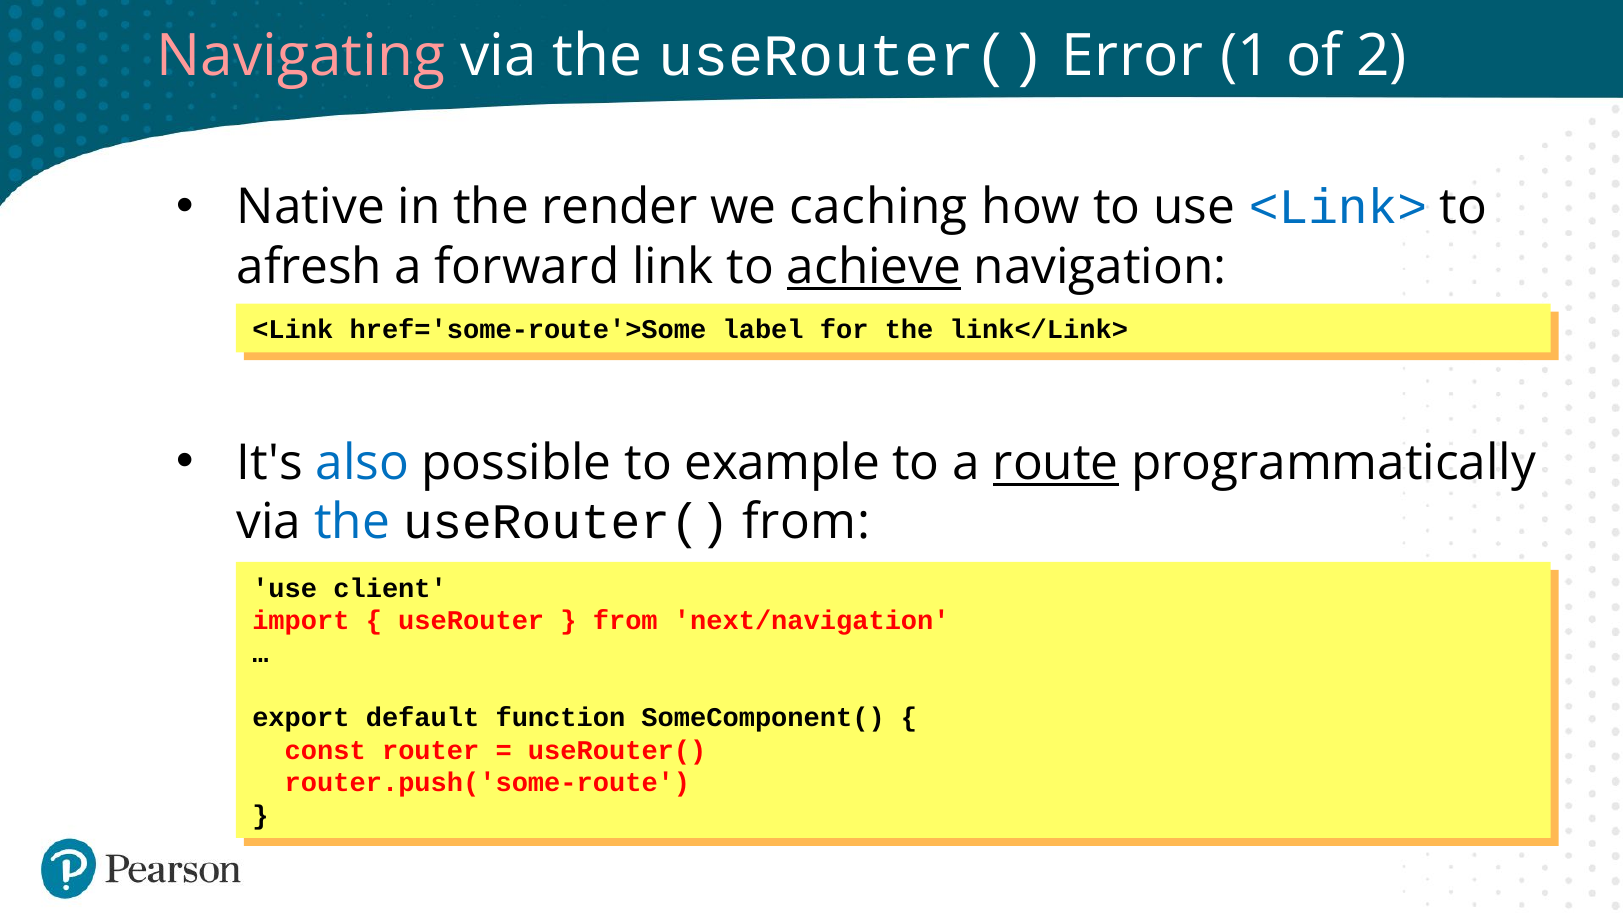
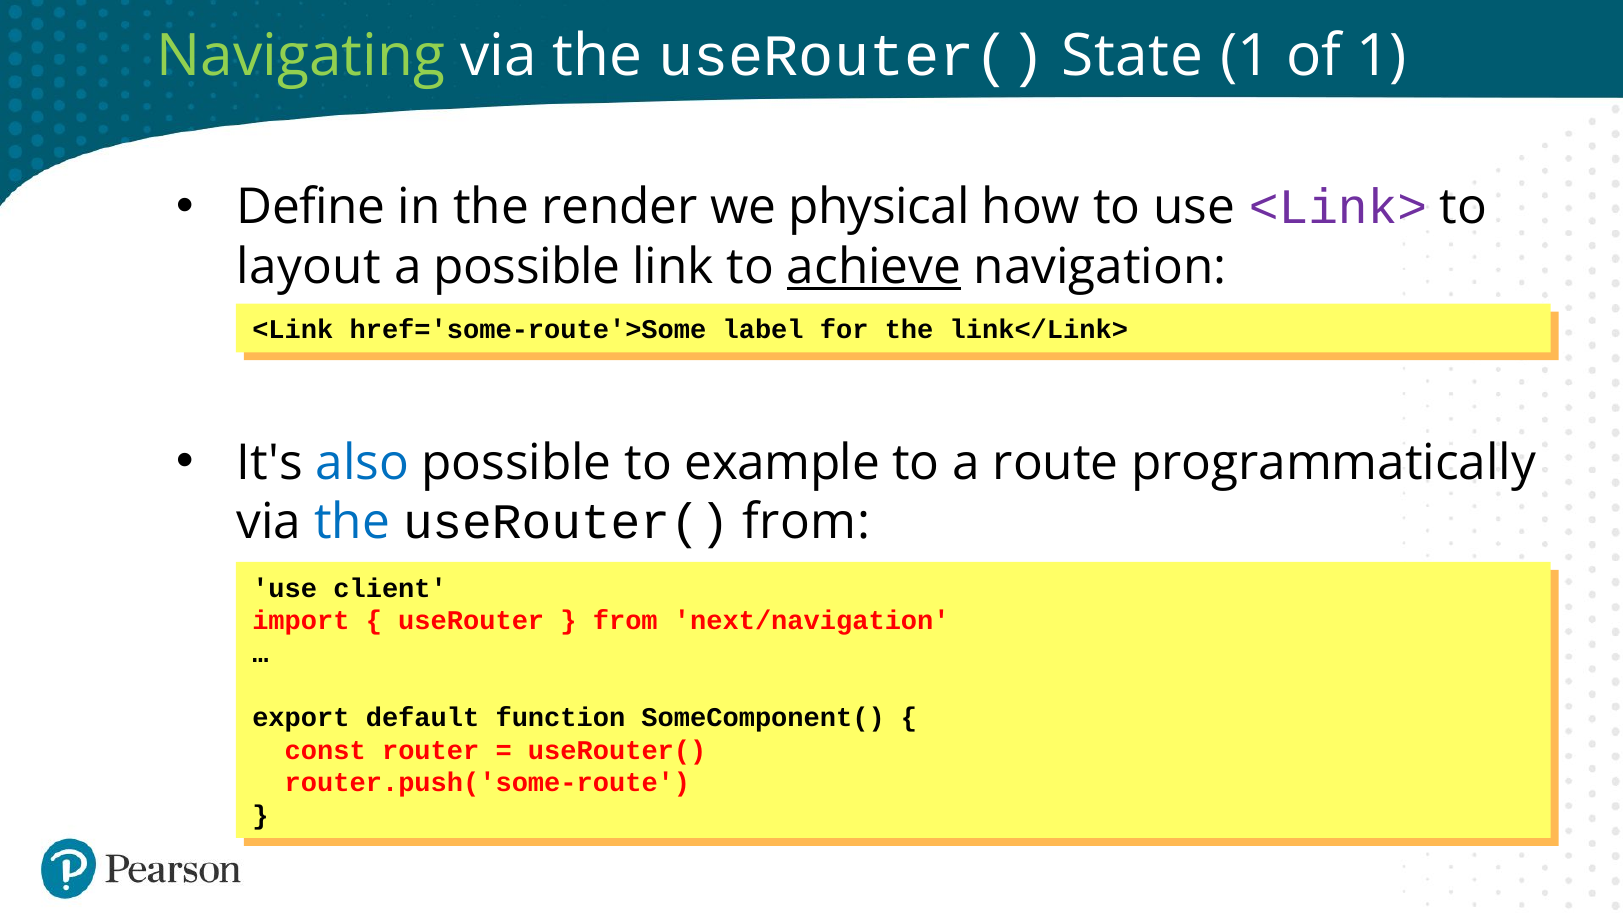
Navigating colour: pink -> light green (301, 56)
Error: Error -> State (1132, 56)
of 2: 2 -> 1 (1382, 56)
Native: Native -> Define (311, 208)
caching: caching -> physical (879, 208)
<Link> colour: blue -> purple (1338, 208)
afresh: afresh -> layout (309, 267)
a forward: forward -> possible (527, 267)
route underline: present -> none (1056, 463)
